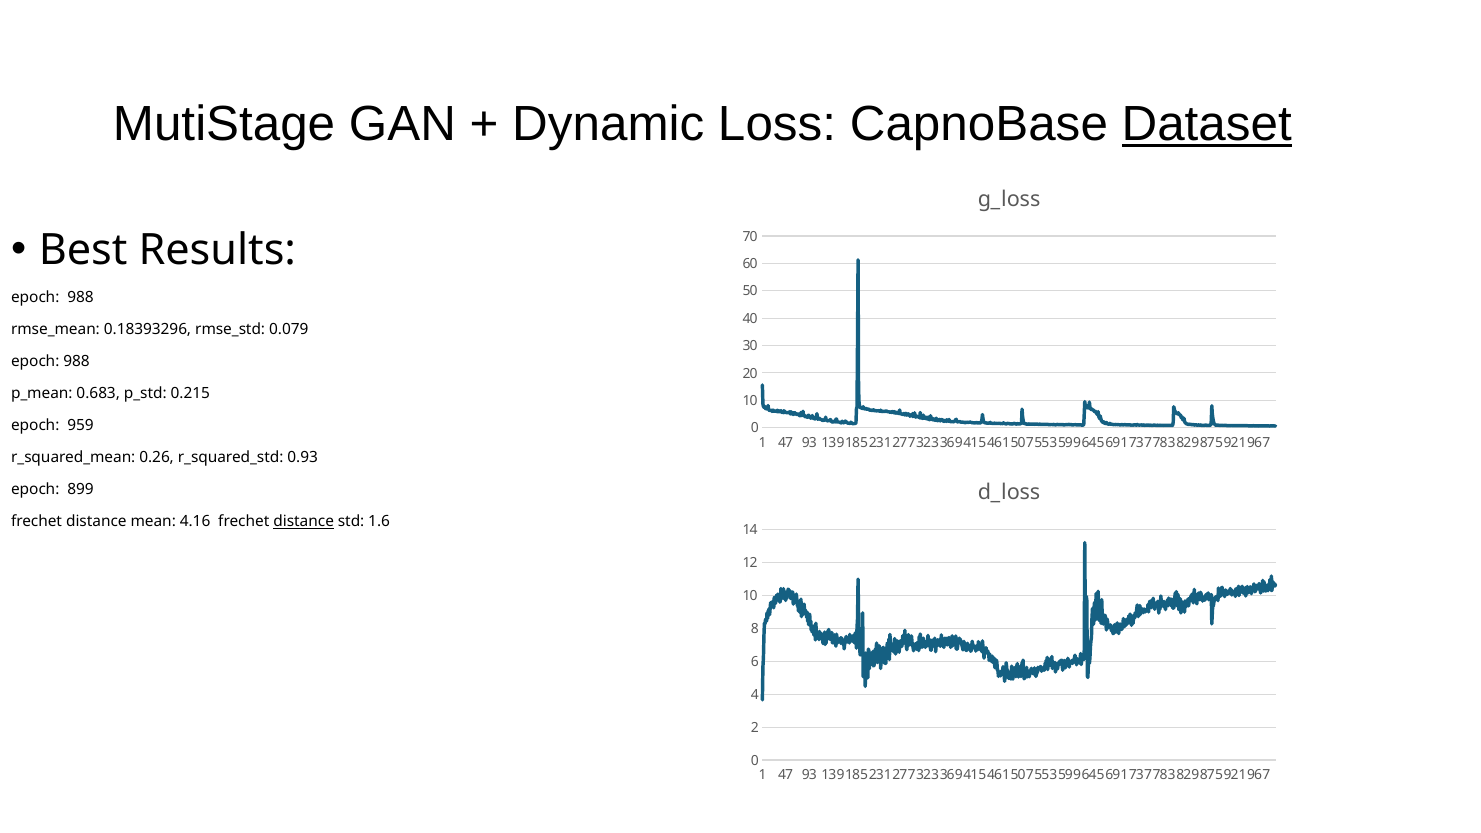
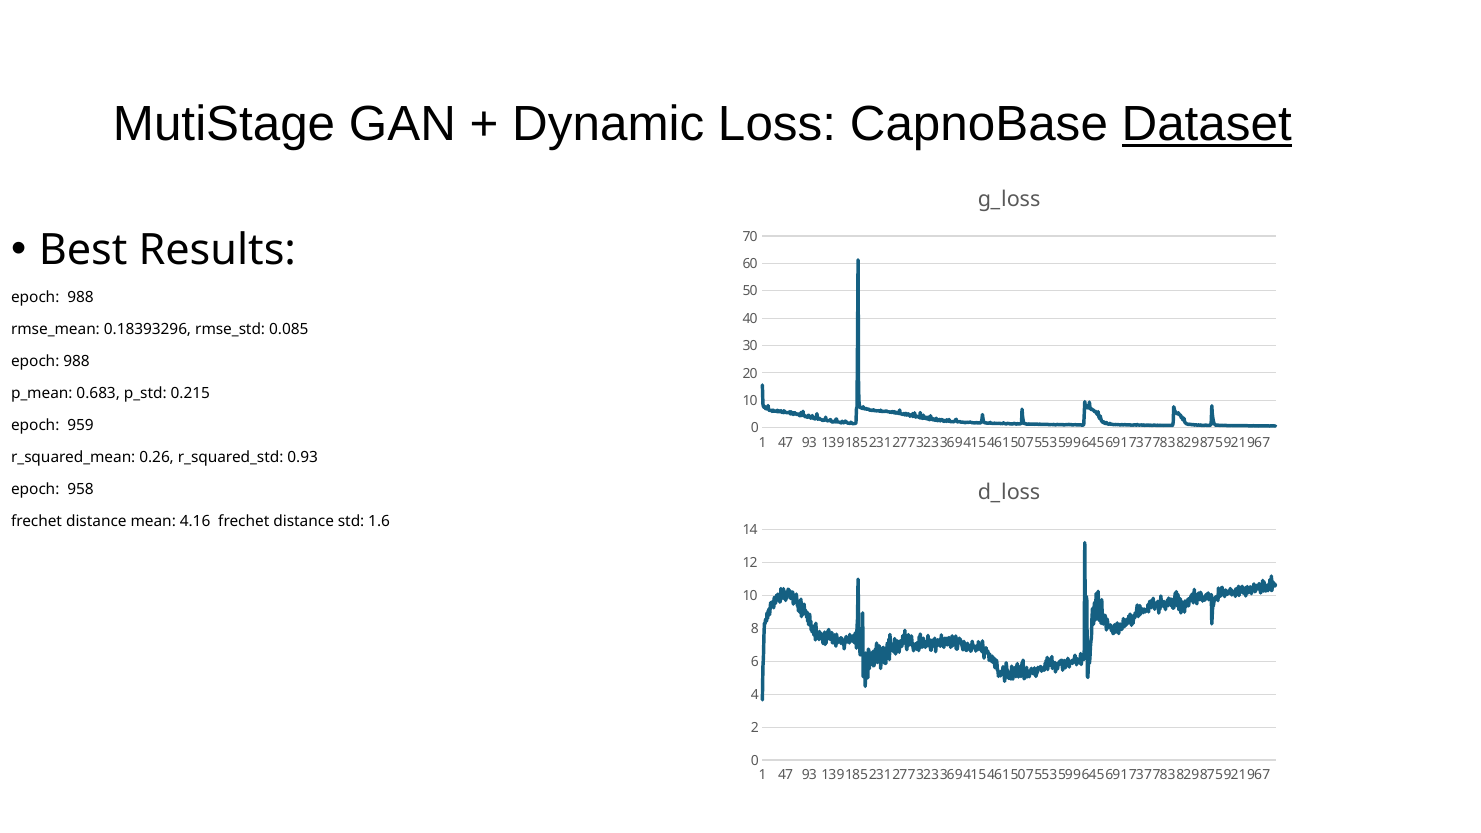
0.079: 0.079 -> 0.085 (289, 329)
899: 899 -> 958 (81, 490)
distance underline: present -> none (304, 522)
